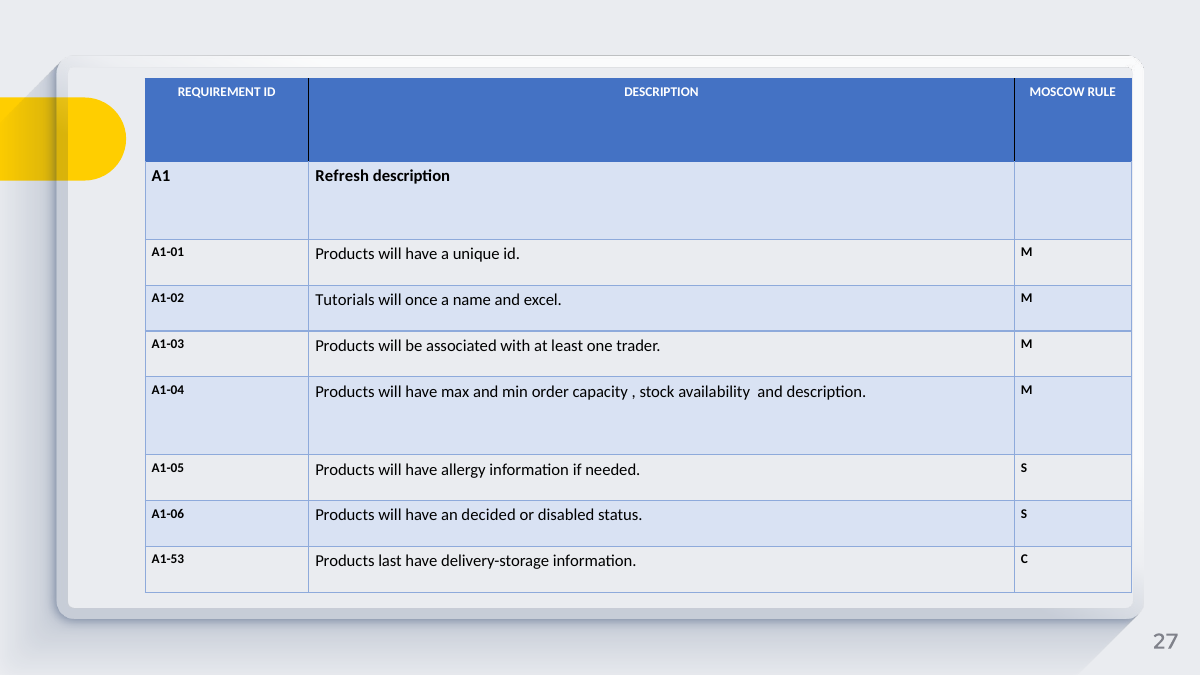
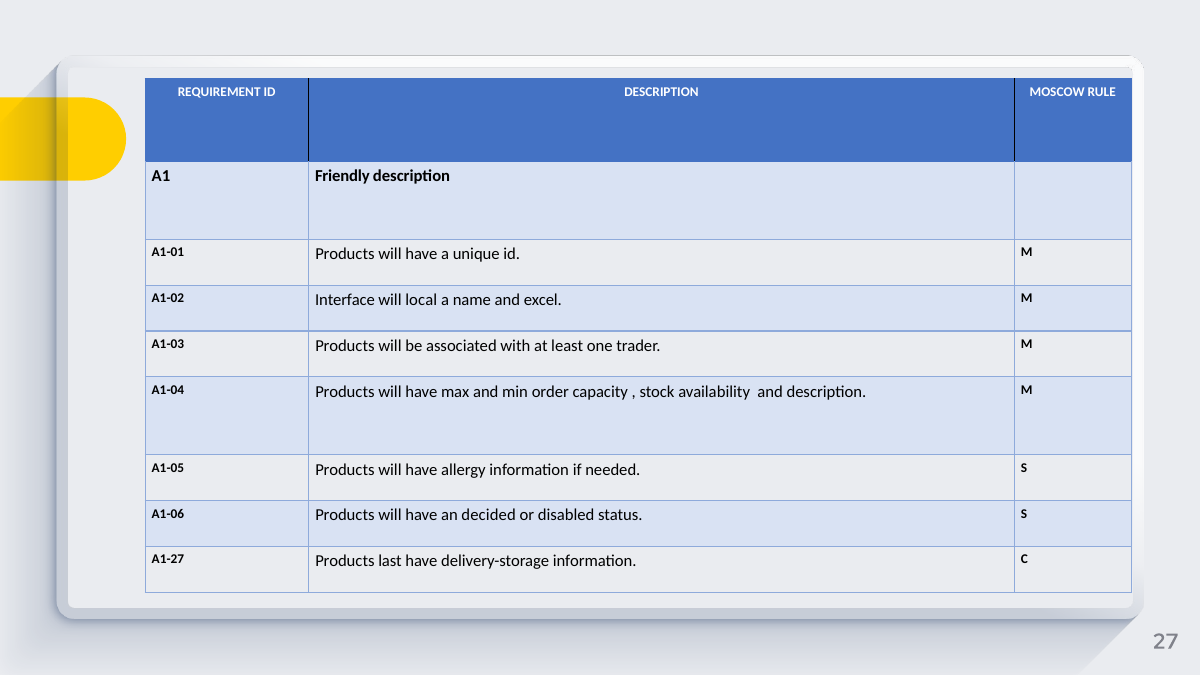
Refresh: Refresh -> Friendly (342, 176)
Tutorials: Tutorials -> Interface (345, 300)
once: once -> local (421, 300)
A1-53: A1-53 -> A1-27 (168, 560)
